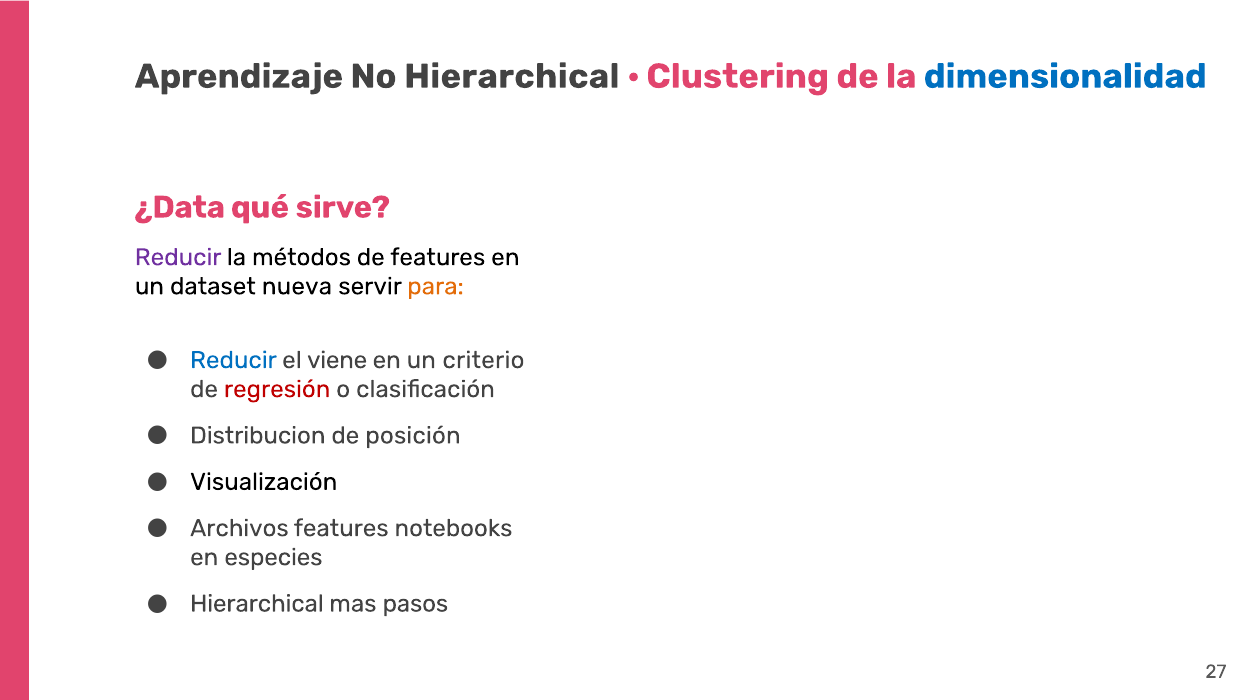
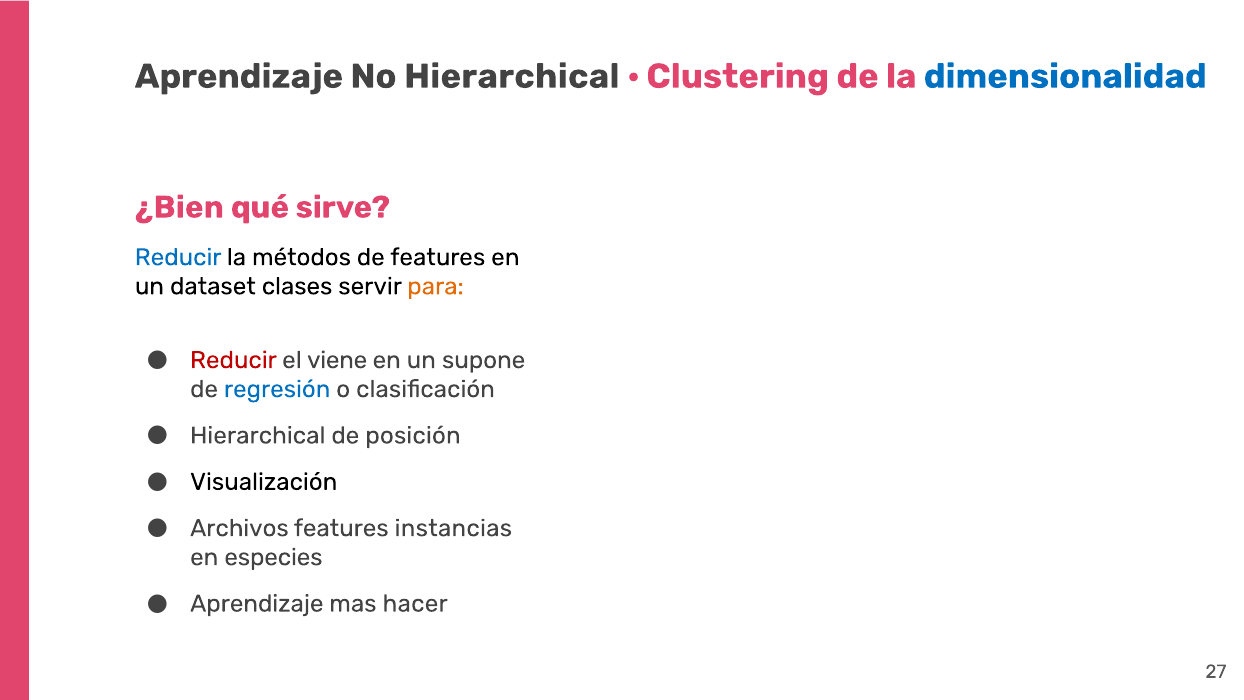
¿Data: ¿Data -> ¿Bien (179, 207)
Reducir colour: purple -> blue (178, 257)
nueva: nueva -> clases (297, 286)
Reducir colour: blue -> red (233, 360)
criterio: criterio -> supone (484, 360)
regresión colour: red -> blue (277, 389)
Distribucion: Distribucion -> Hierarchical (258, 435)
notebooks: notebooks -> instancias (453, 528)
Hierarchical: Hierarchical -> Aprendizaje (257, 603)
pasos: pasos -> hacer (415, 603)
